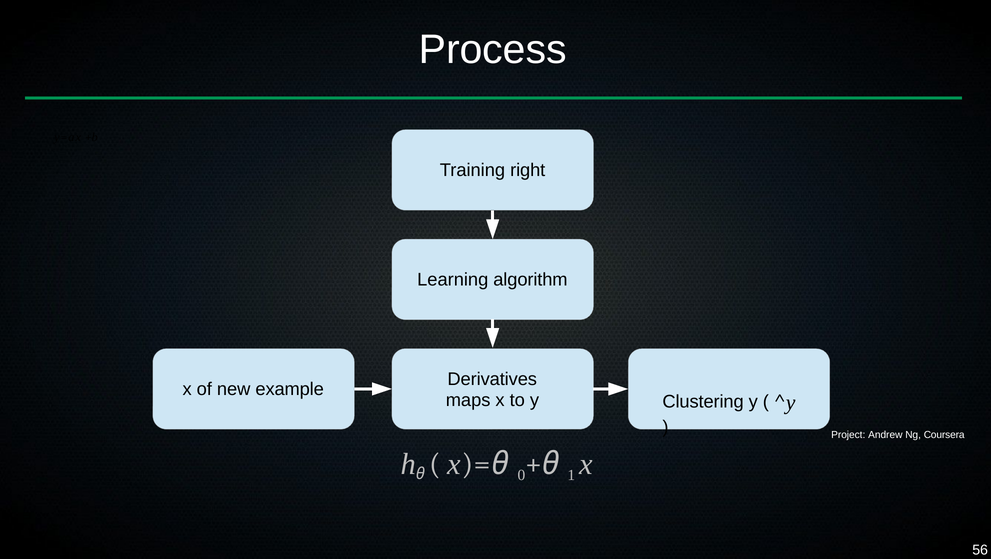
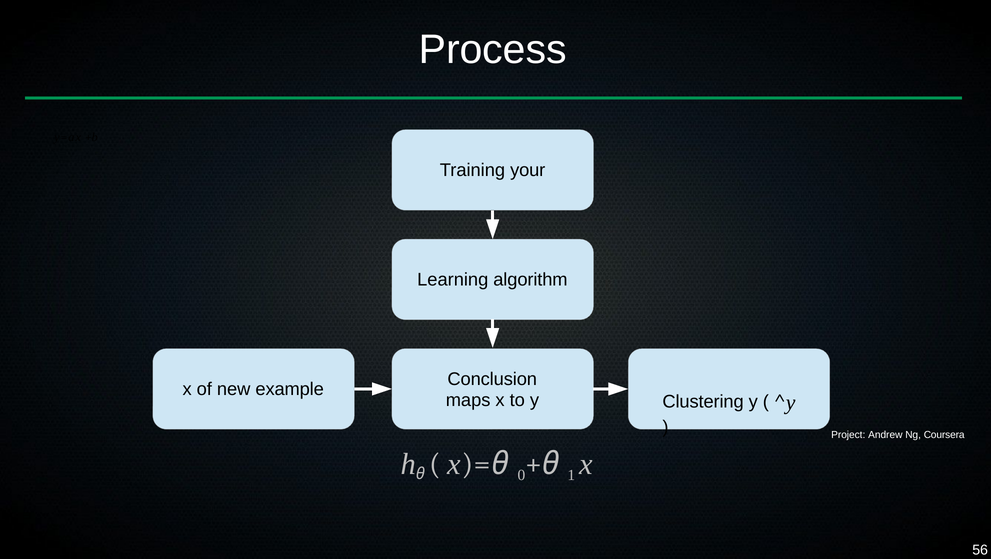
right: right -> your (528, 170)
Derivatives: Derivatives -> Conclusion (492, 379)
